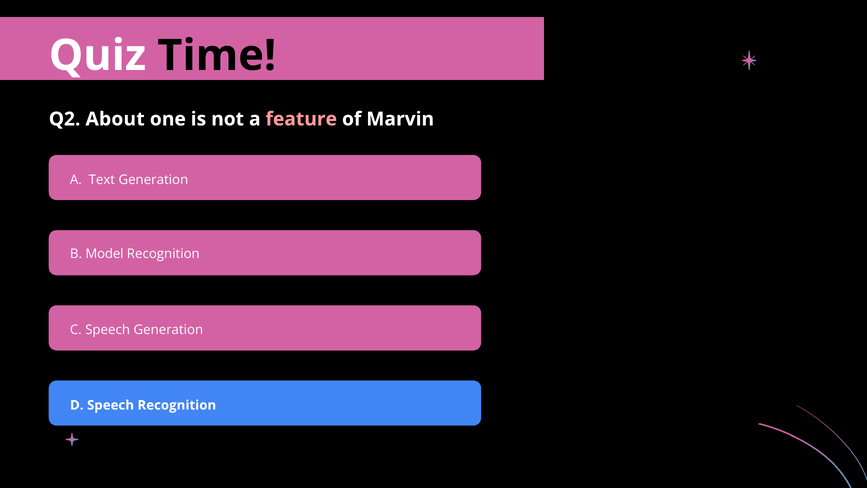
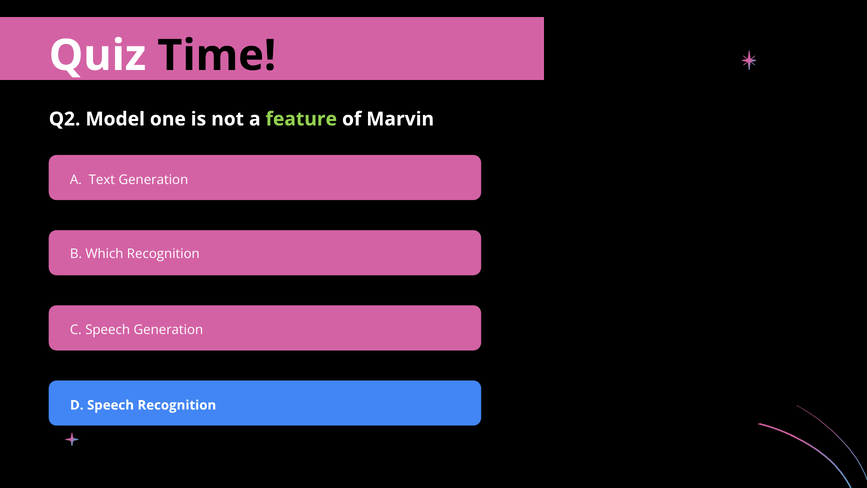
About: About -> Model (115, 119)
feature colour: pink -> light green (301, 119)
Model: Model -> Which (104, 254)
